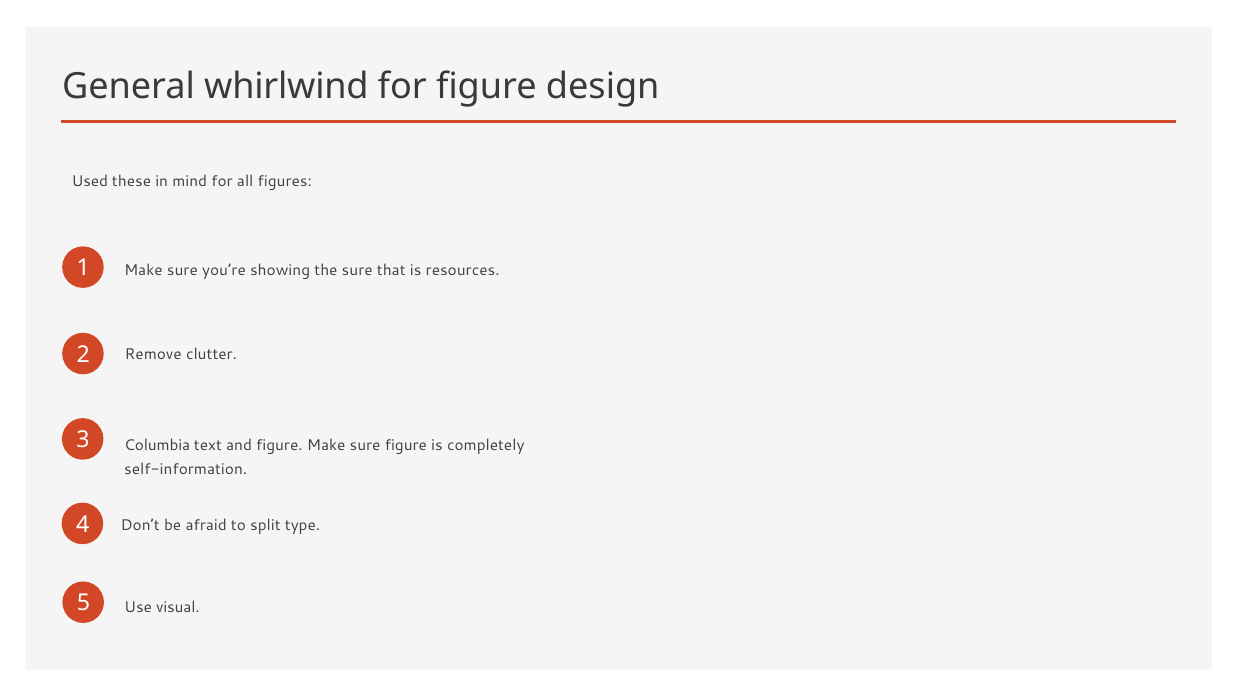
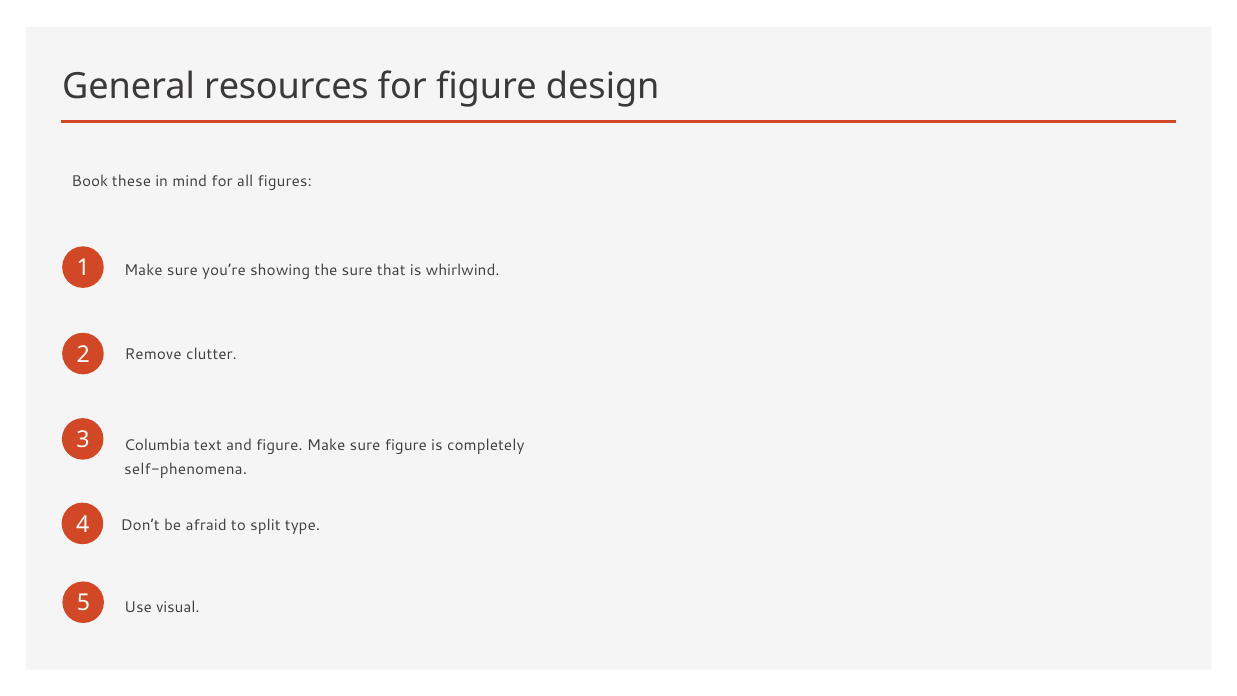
whirlwind: whirlwind -> resources (286, 87)
Used: Used -> Book (90, 181)
resources: resources -> whirlwind (463, 270)
self-information: self-information -> self-phenomena (186, 469)
